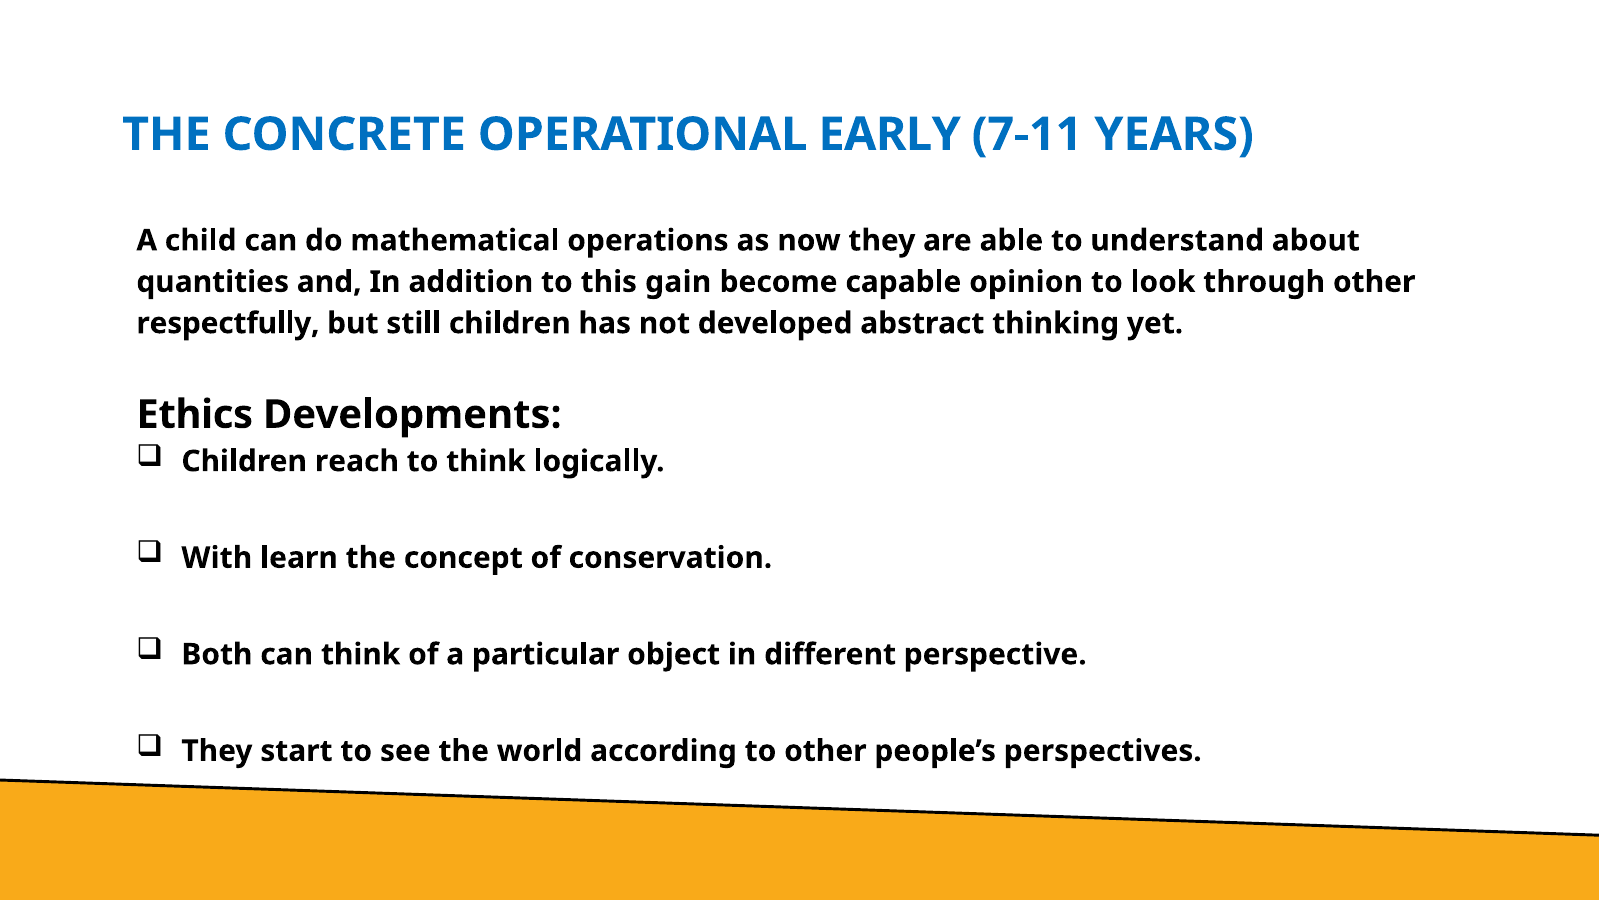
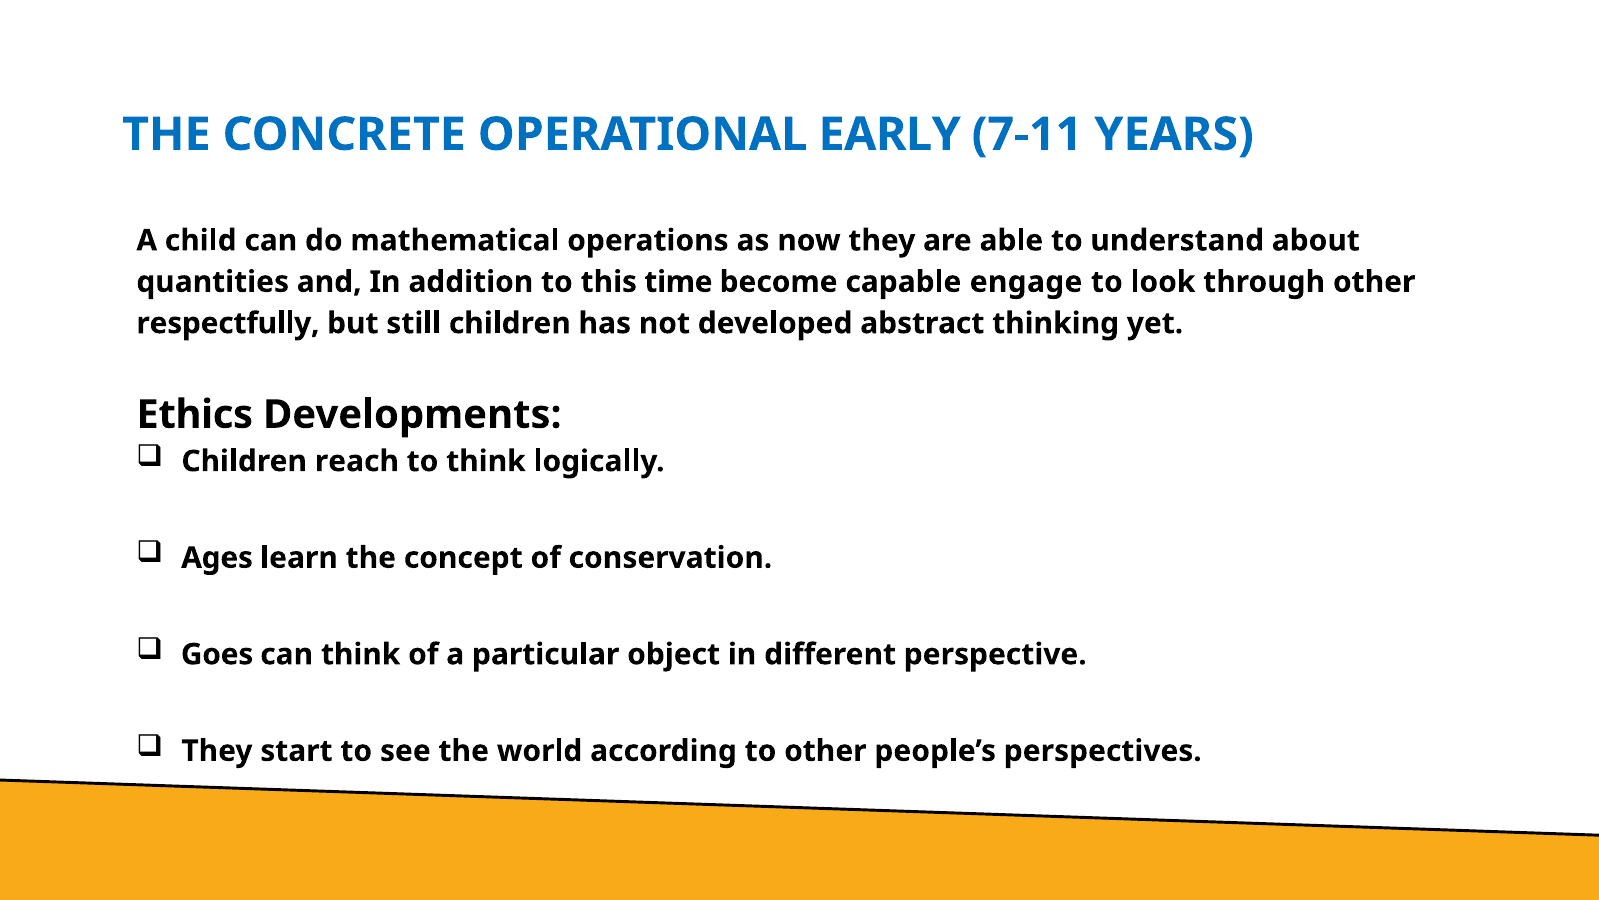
gain: gain -> time (678, 282)
opinion: opinion -> engage (1026, 282)
With: With -> Ages (217, 558)
Both: Both -> Goes (217, 654)
